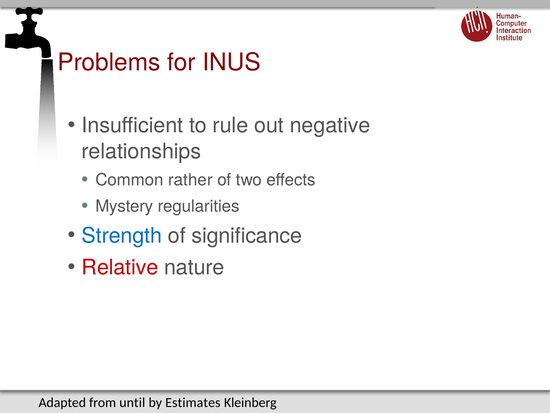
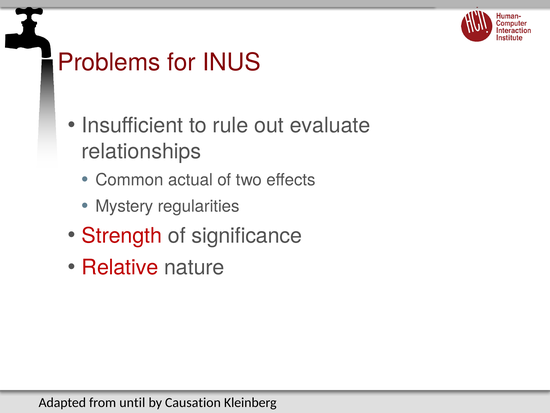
negative: negative -> evaluate (330, 125)
rather: rather -> actual (190, 180)
Strength colour: blue -> red (122, 235)
Estimates: Estimates -> Causation (193, 402)
